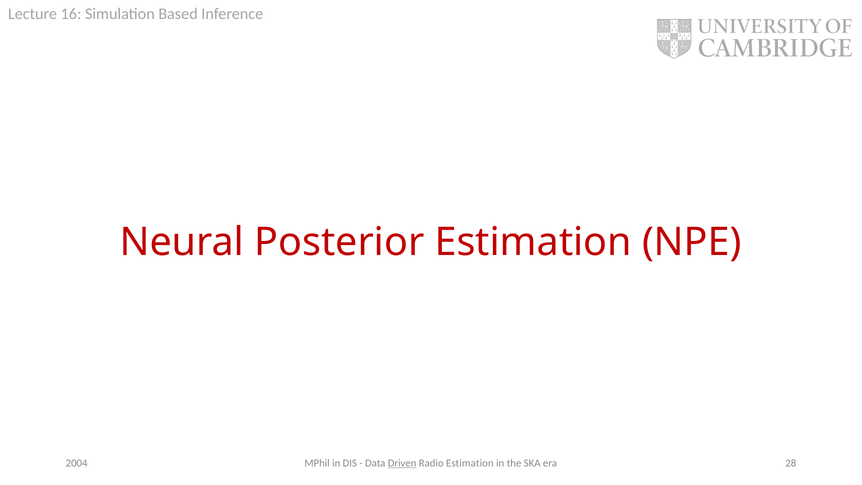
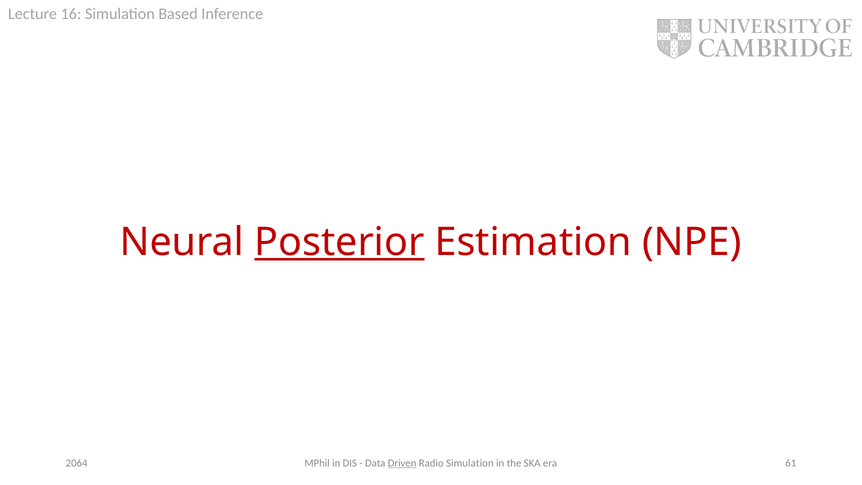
Posterior underline: none -> present (339, 242)
Radio Estimation: Estimation -> Simulation (470, 463)
28: 28 -> 61 (791, 463)
2004: 2004 -> 2064 (77, 463)
